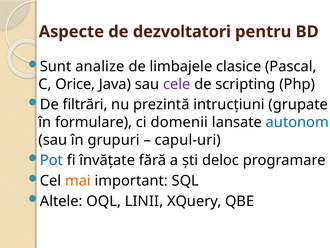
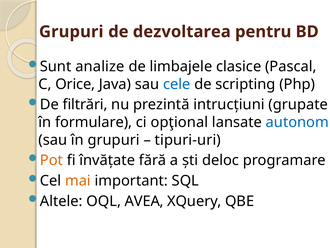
Aspecte: Aspecte -> Grupuri (71, 32)
dezvoltatori: dezvoltatori -> dezvoltarea (182, 32)
cele colour: purple -> blue (177, 84)
domenii: domenii -> opţional (179, 122)
capul-uri: capul-uri -> tipuri-uri (188, 140)
Pot colour: blue -> orange (51, 160)
LINII: LINII -> AVEA (144, 201)
